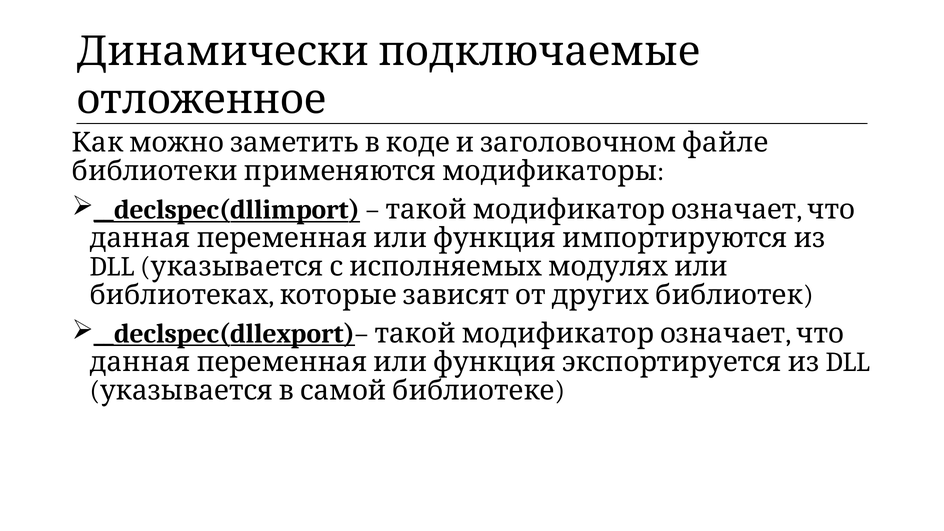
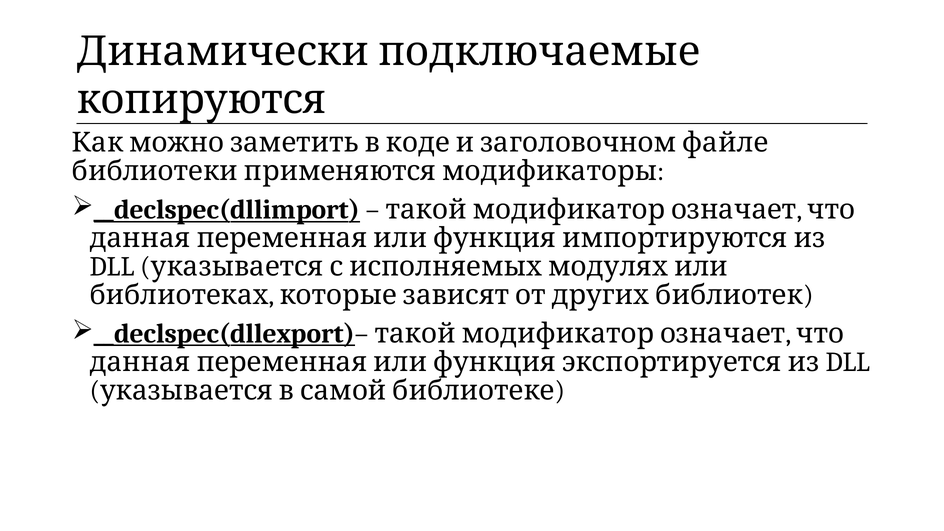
отложенное: отложенное -> копируются (202, 99)
